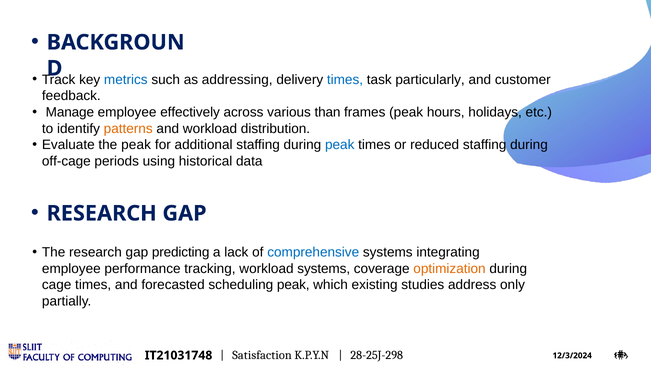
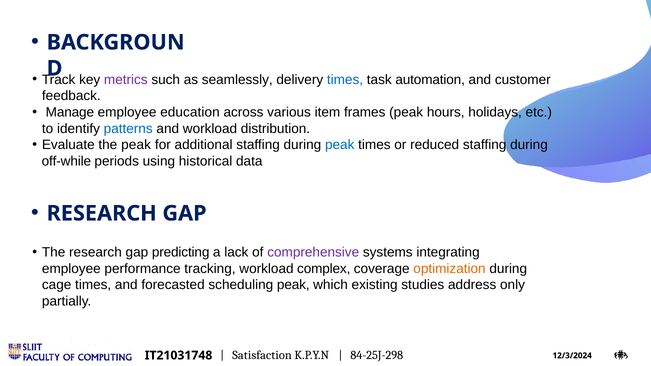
metrics colour: blue -> purple (126, 80)
addressing: addressing -> seamlessly (237, 80)
particularly: particularly -> automation (430, 80)
effectively: effectively -> education (190, 112)
than: than -> item (327, 112)
patterns colour: orange -> blue (128, 129)
off-cage: off-cage -> off-while (66, 161)
comprehensive colour: blue -> purple (313, 253)
workload systems: systems -> complex (324, 269)
28-25J-298: 28-25J-298 -> 84-25J-298 (377, 356)
